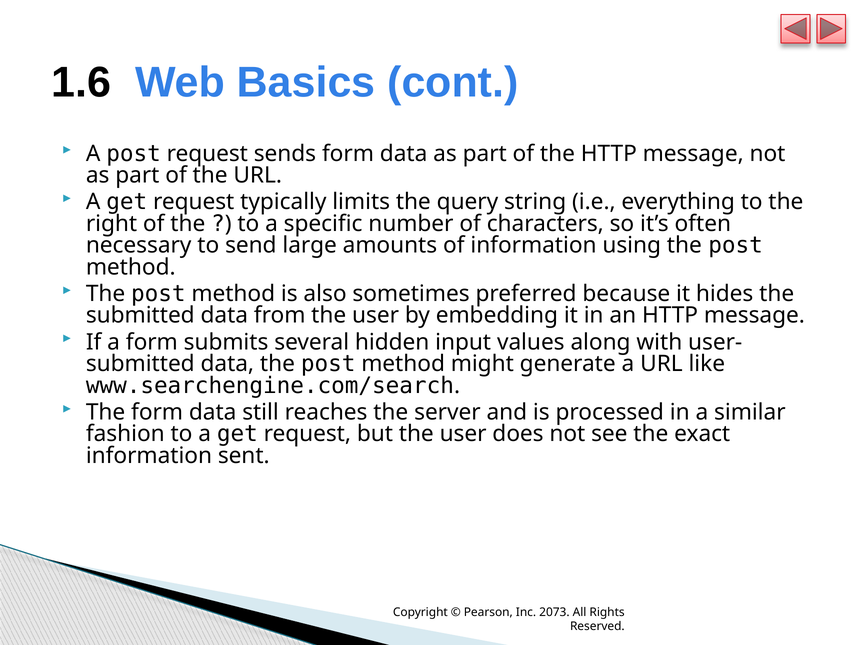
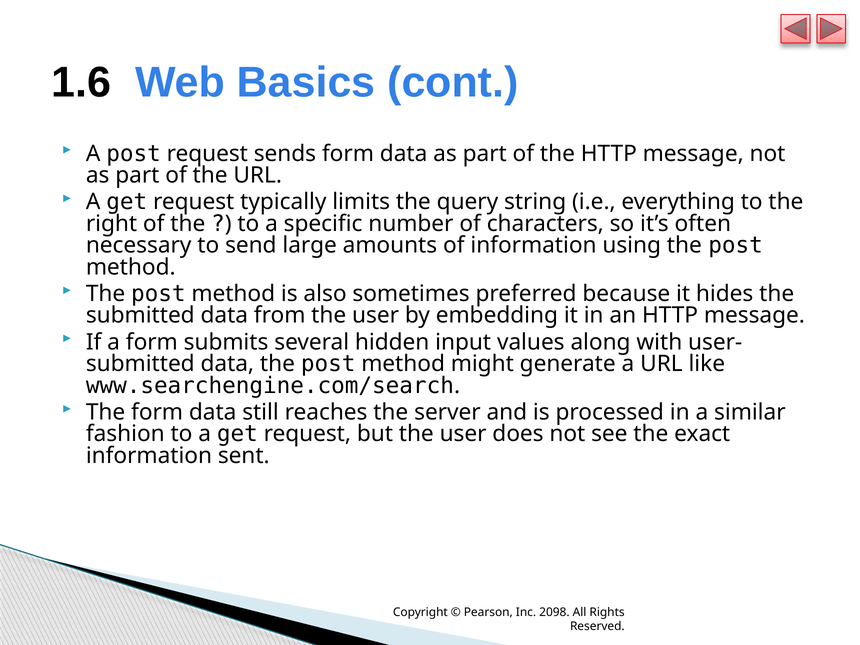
2073: 2073 -> 2098 (554, 612)
